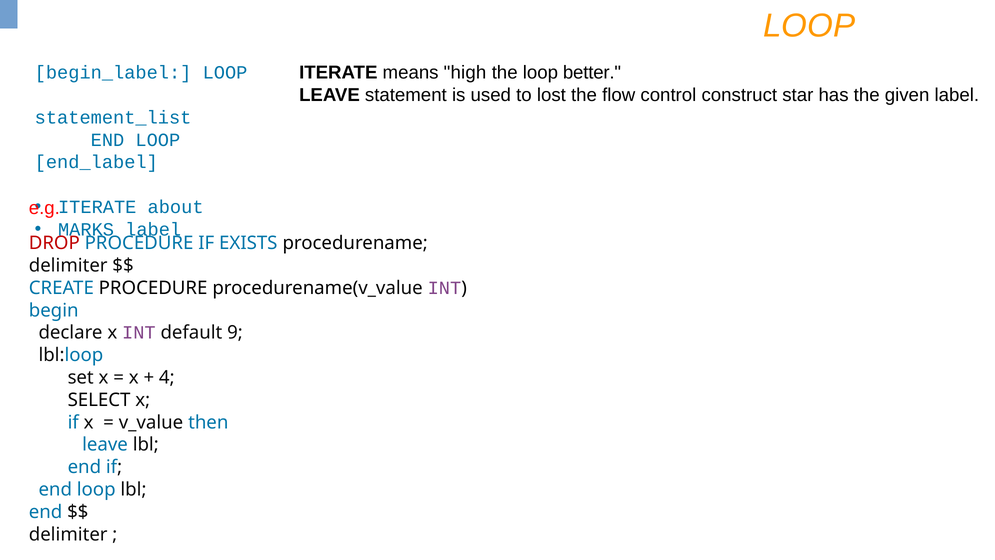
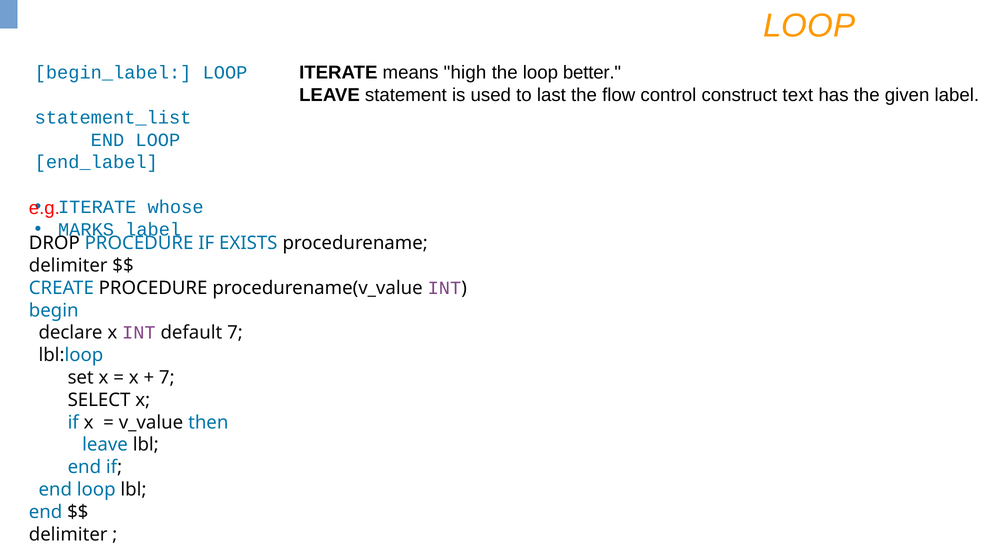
lost: lost -> last (551, 95)
star: star -> text (798, 95)
about: about -> whose (176, 207)
DROP colour: red -> black (54, 243)
default 9: 9 -> 7 (235, 333)
4: 4 -> 7 (167, 377)
